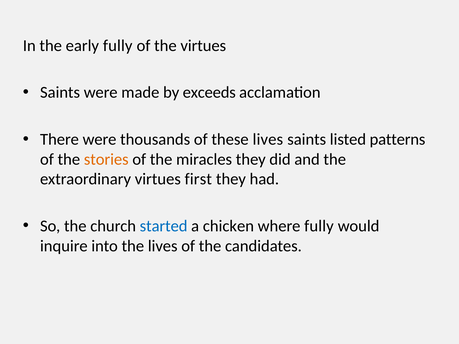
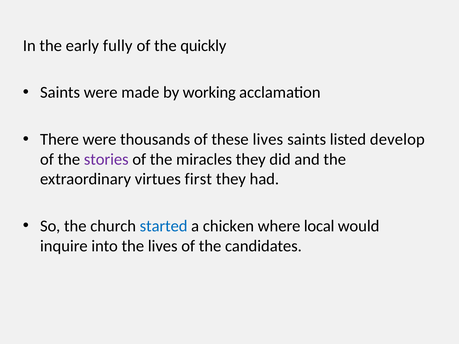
the virtues: virtues -> quickly (203, 46)
exceeds: exceeds -> working (209, 93)
patterns: patterns -> develop (397, 140)
stories colour: orange -> purple (106, 159)
where fully: fully -> local (319, 226)
